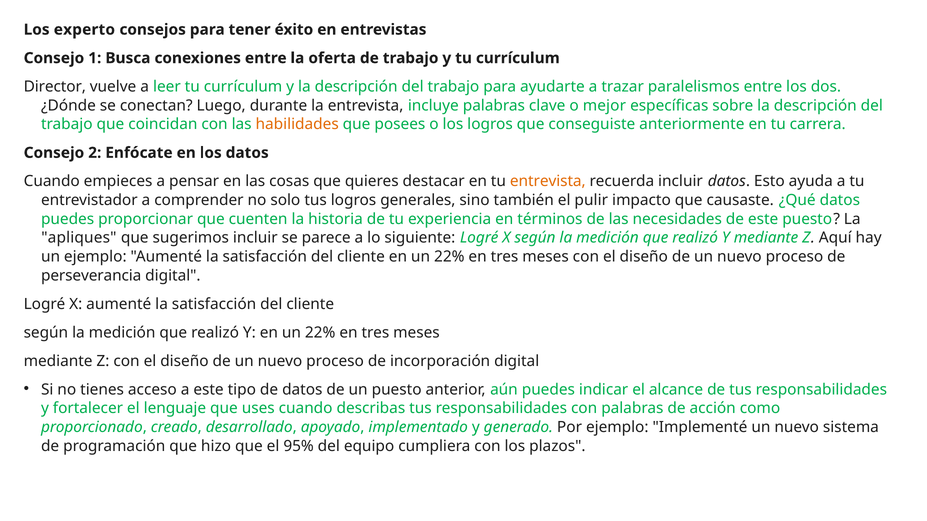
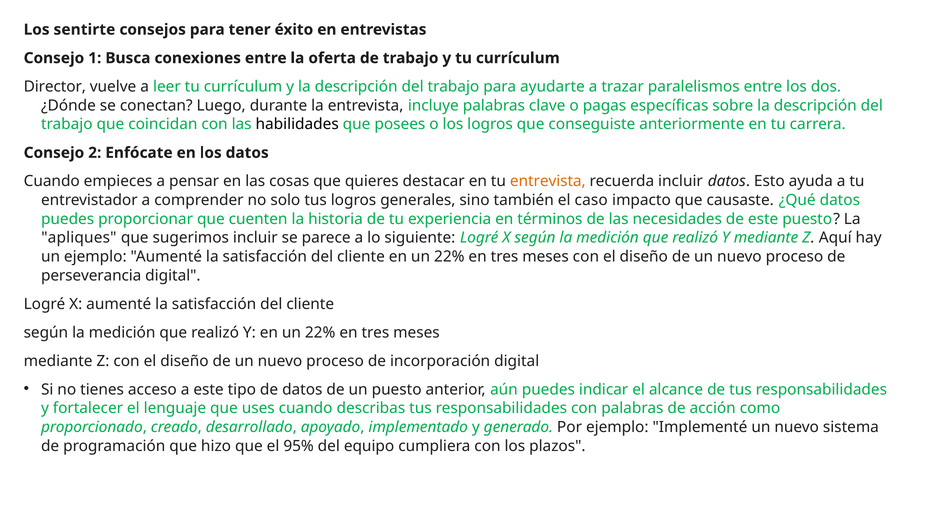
experto: experto -> sentirte (84, 30)
mejor: mejor -> pagas (604, 106)
habilidades colour: orange -> black (297, 124)
pulir: pulir -> caso (591, 200)
